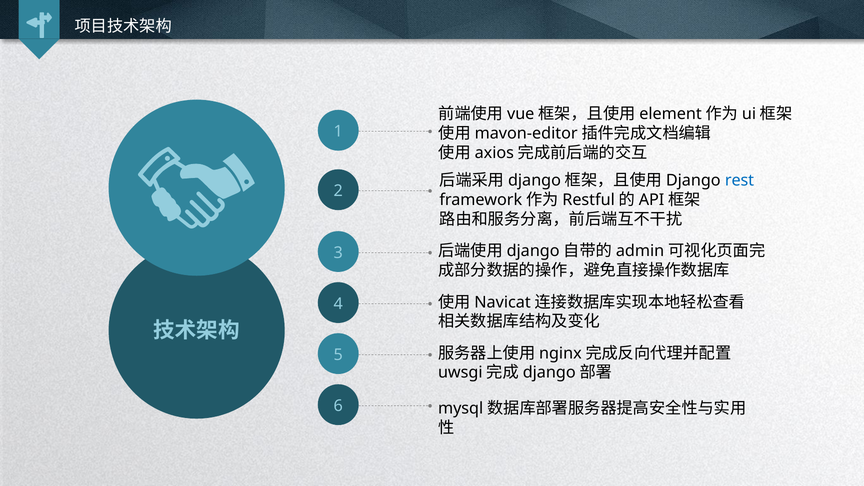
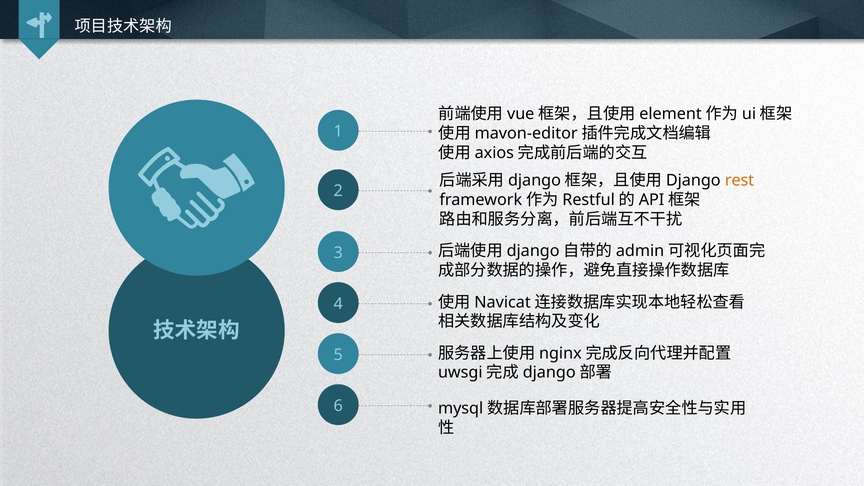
rest colour: blue -> orange (739, 181)
